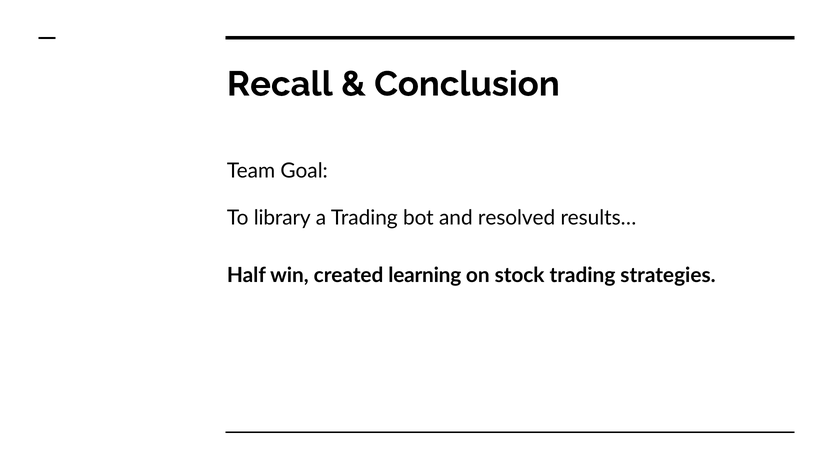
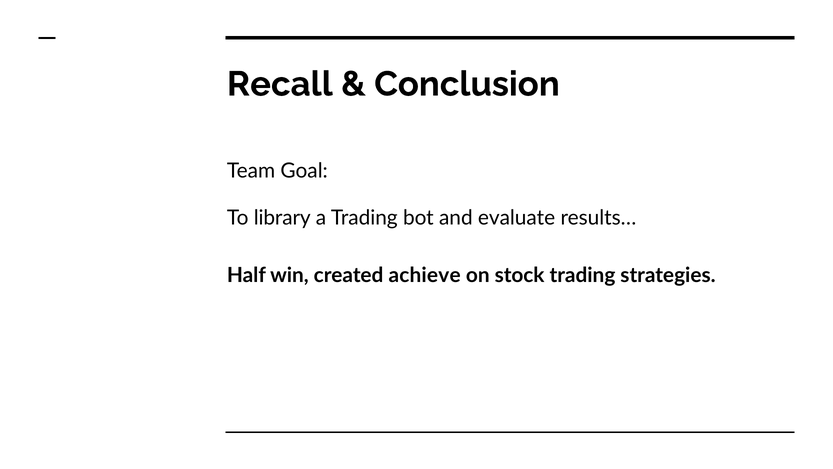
resolved: resolved -> evaluate (517, 218)
learning: learning -> achieve (425, 275)
